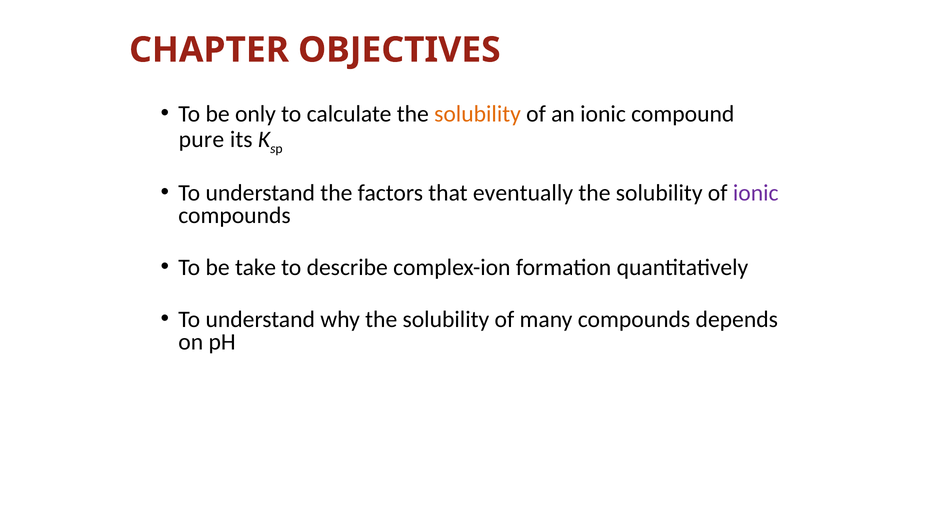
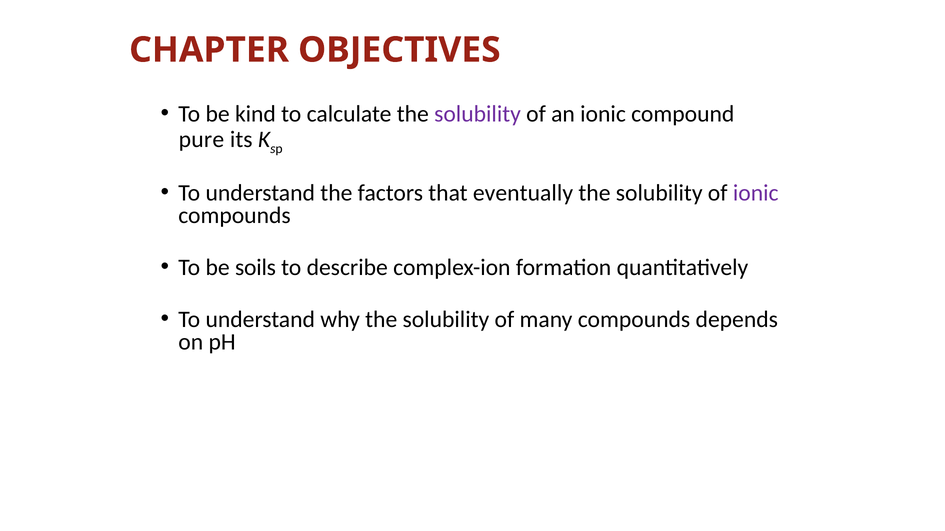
only: only -> kind (255, 114)
solubility colour: orange -> purple (478, 114)
take: take -> soils (255, 268)
